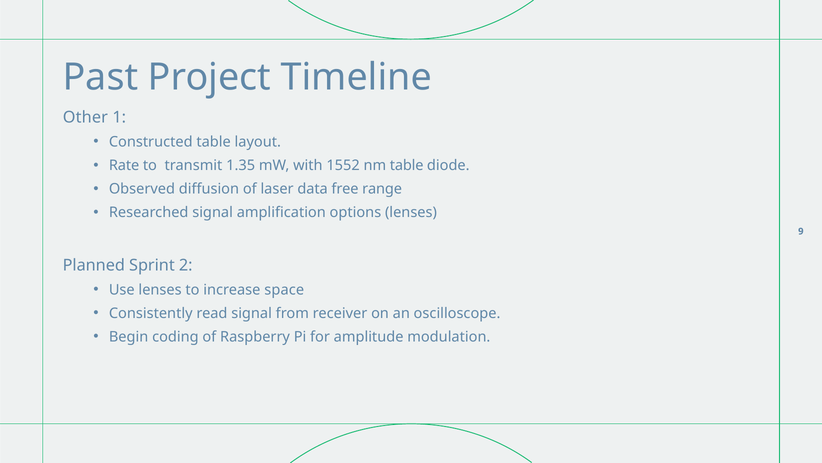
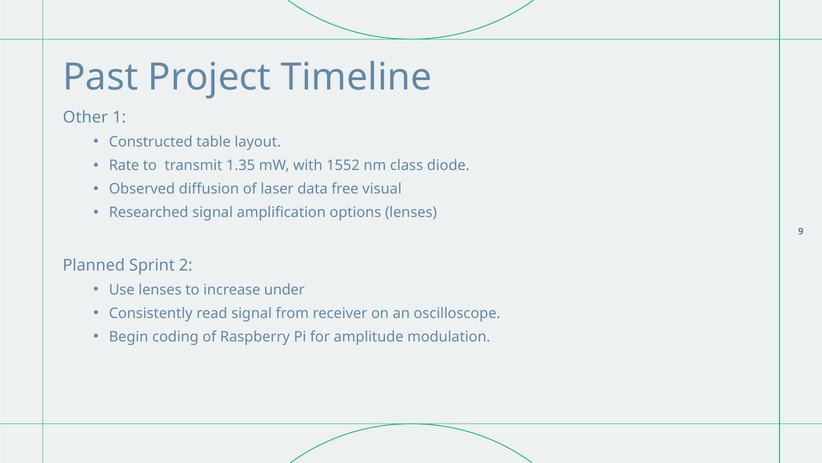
nm table: table -> class (407, 165)
range: range -> visual (382, 189)
space: space -> under (284, 289)
